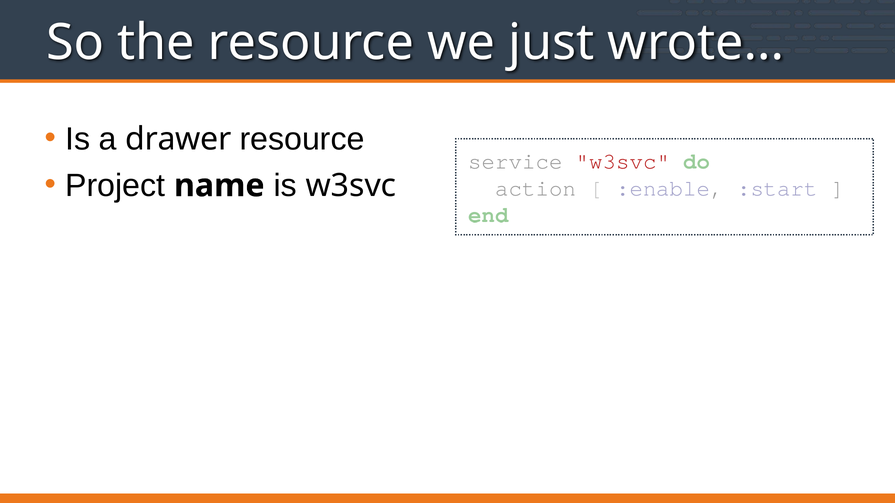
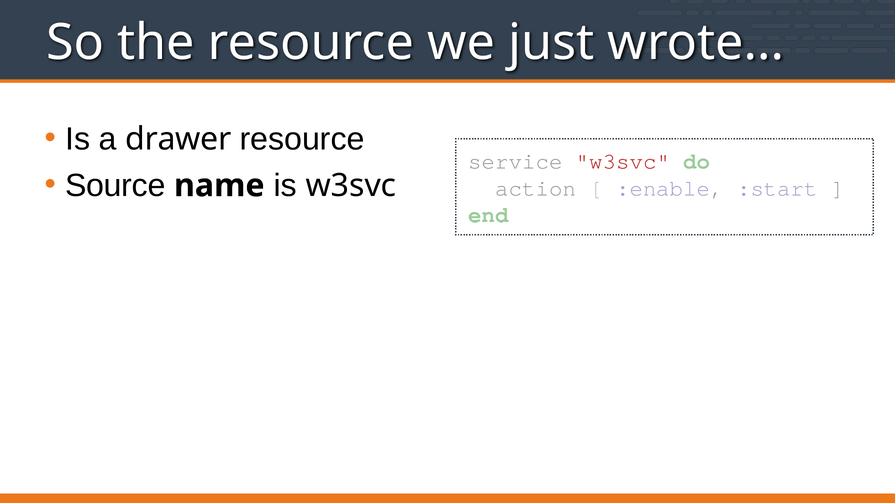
Project: Project -> Source (115, 186)
